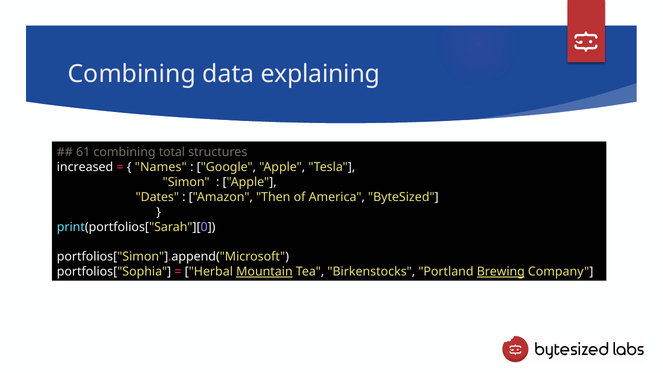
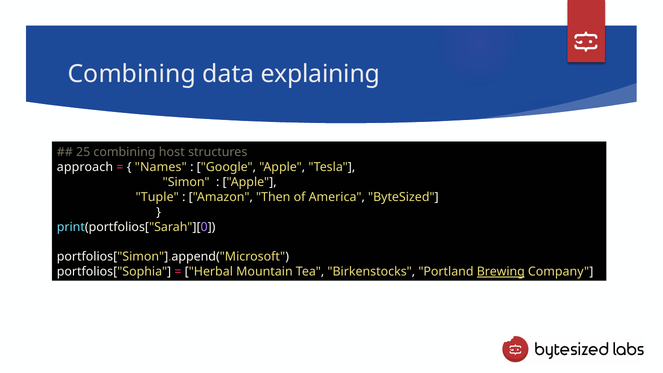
61: 61 -> 25 (83, 152)
total: total -> host (172, 152)
increased: increased -> approach (85, 167)
Dates: Dates -> Tuple (157, 197)
Mountain underline: present -> none (264, 272)
